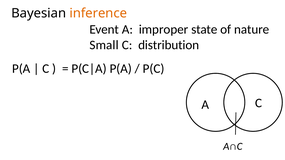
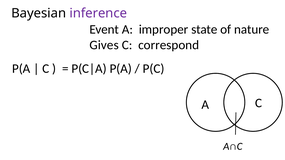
inference colour: orange -> purple (98, 13)
Small: Small -> Gives (104, 45)
distribution: distribution -> correspond (169, 45)
